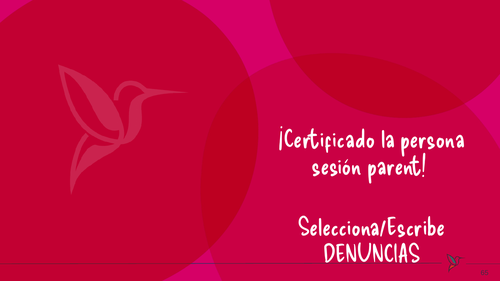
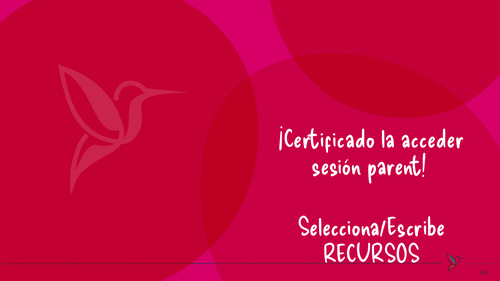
persona: persona -> acceder (433, 140)
DENUNCIAS: DENUNCIAS -> RECURSOS (372, 255)
